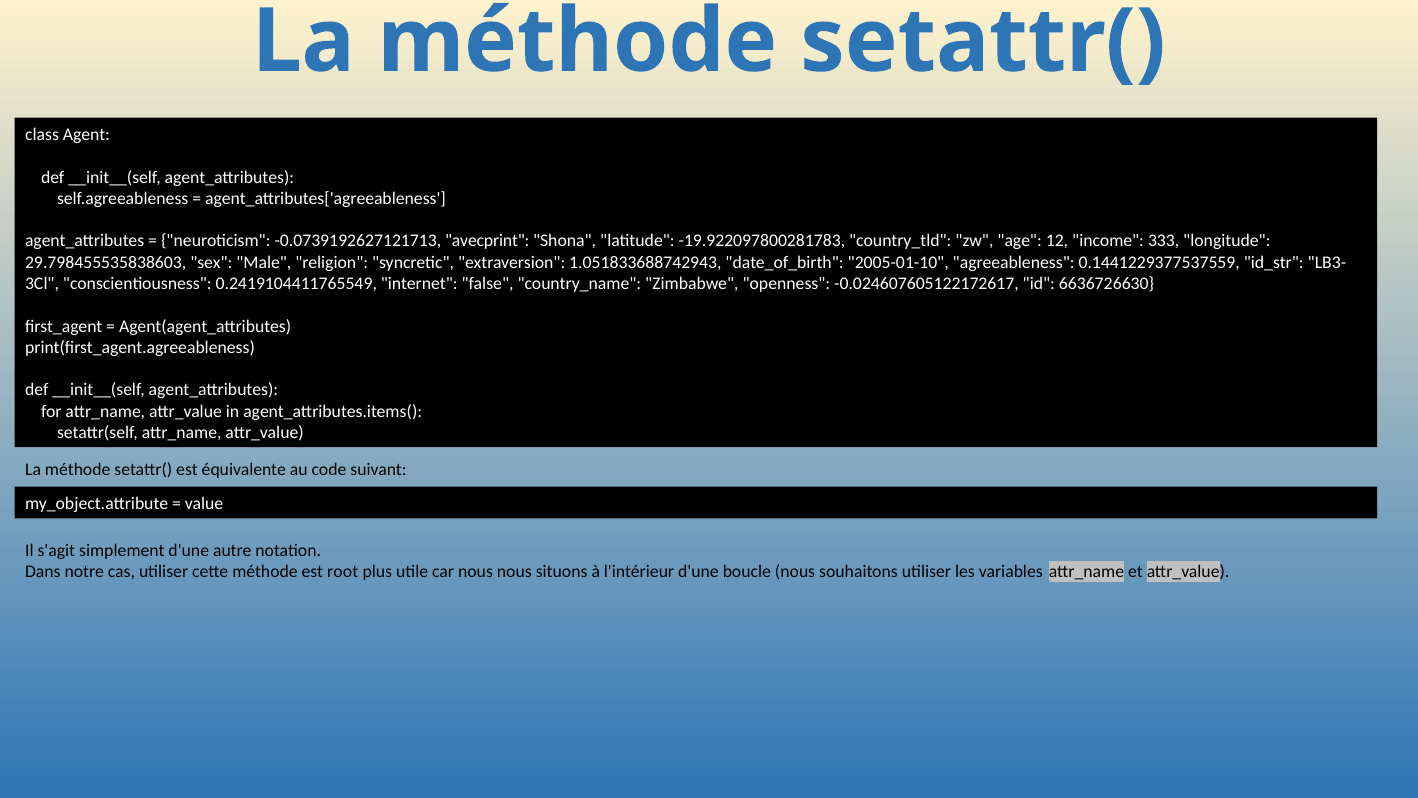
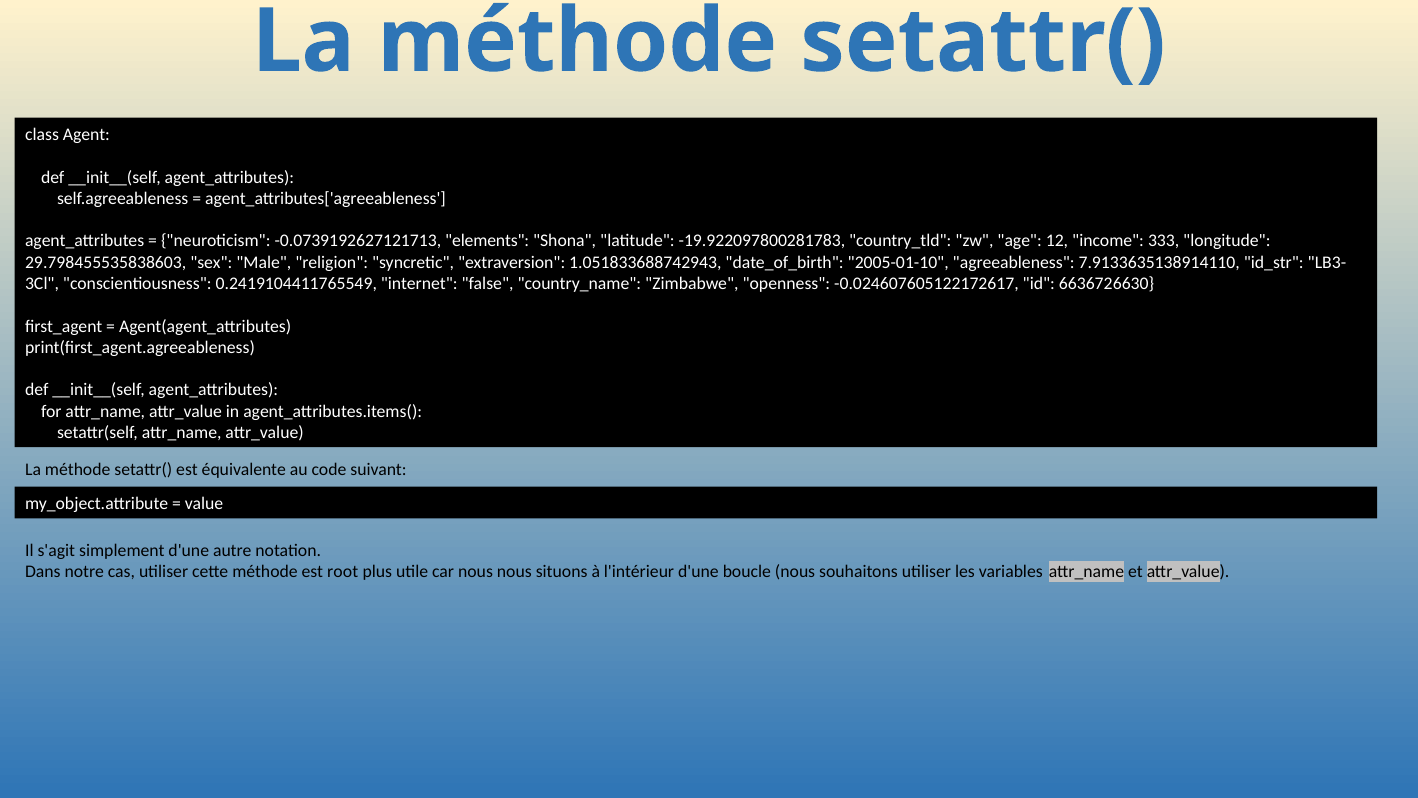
avecprint: avecprint -> elements (487, 241)
0.1441229377537559: 0.1441229377537559 -> 7.9133635138914110 (1159, 262)
